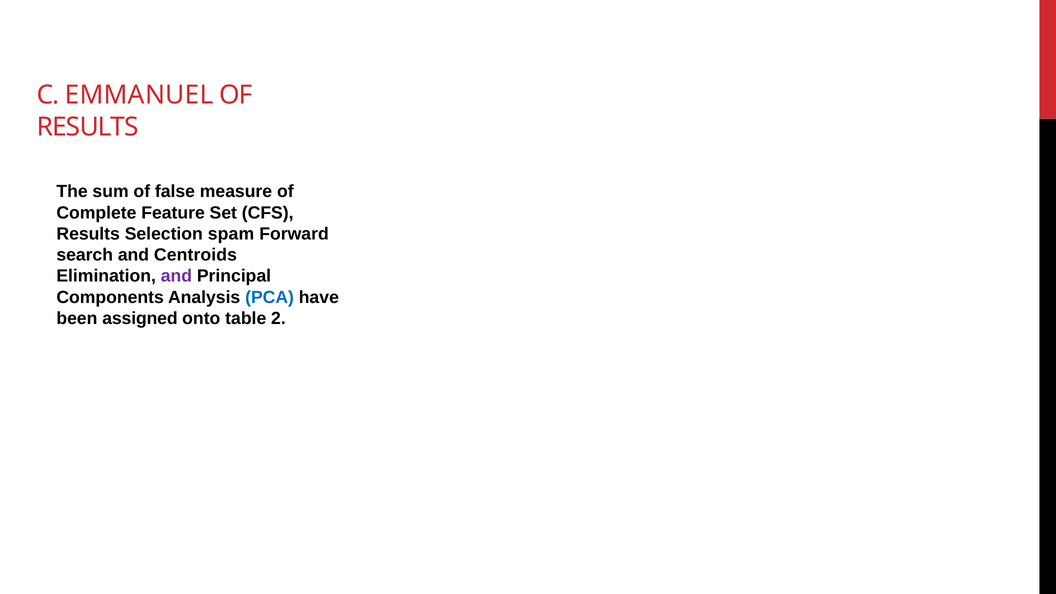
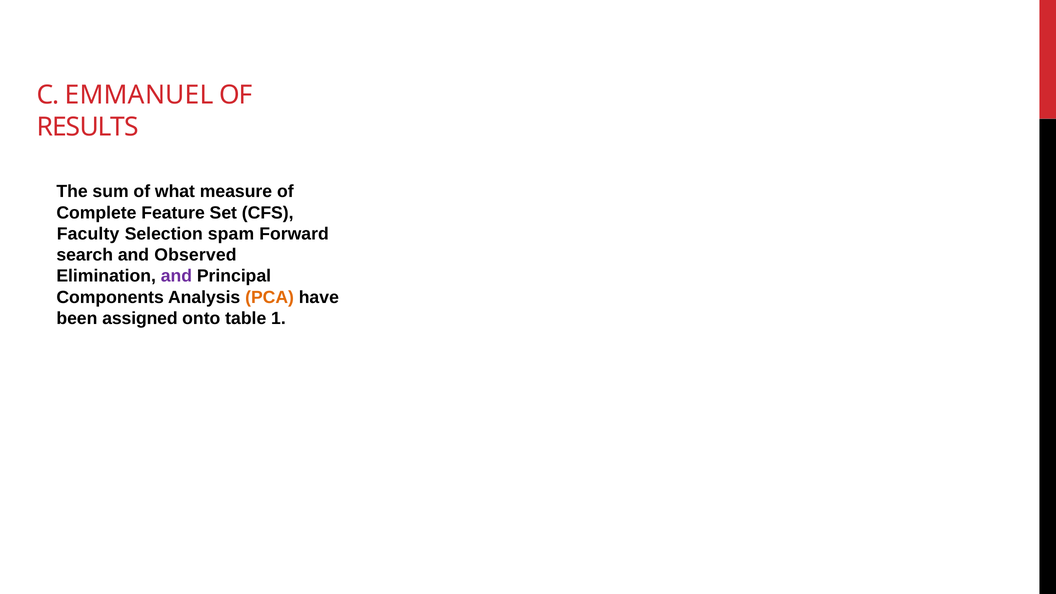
false: false -> what (175, 192)
Results: Results -> Faculty (88, 234)
Centroids: Centroids -> Observed (195, 255)
PCA colour: blue -> orange (270, 297)
2: 2 -> 1 (278, 318)
